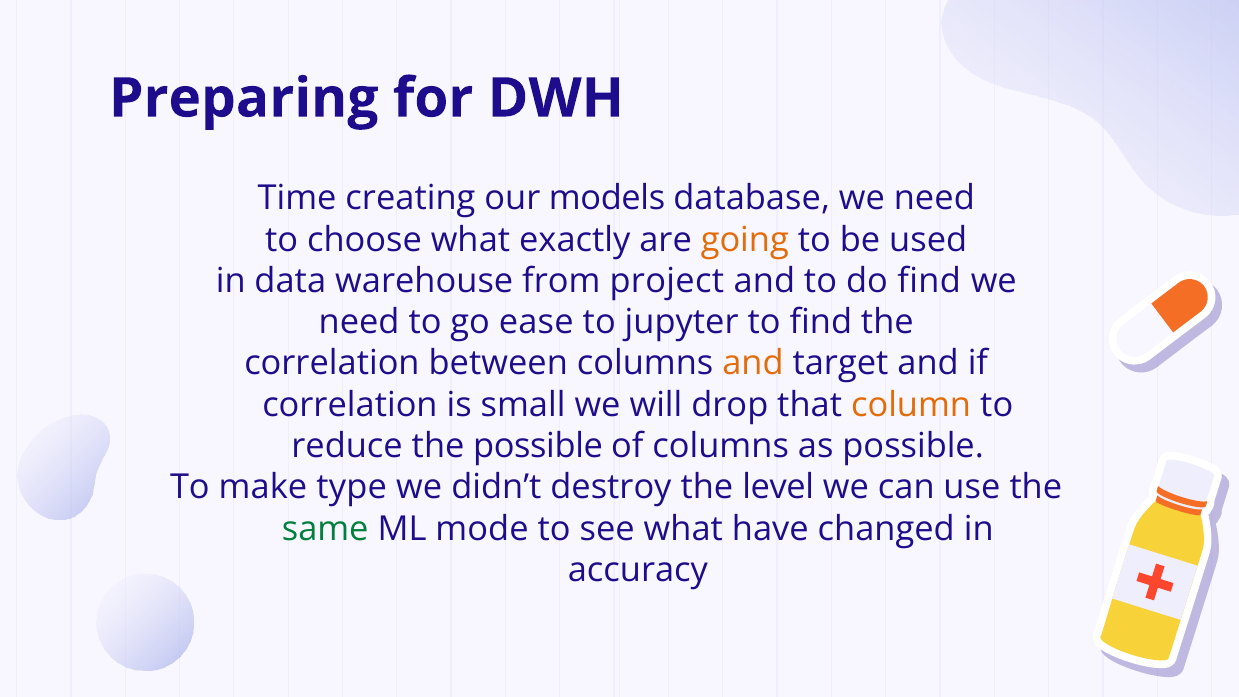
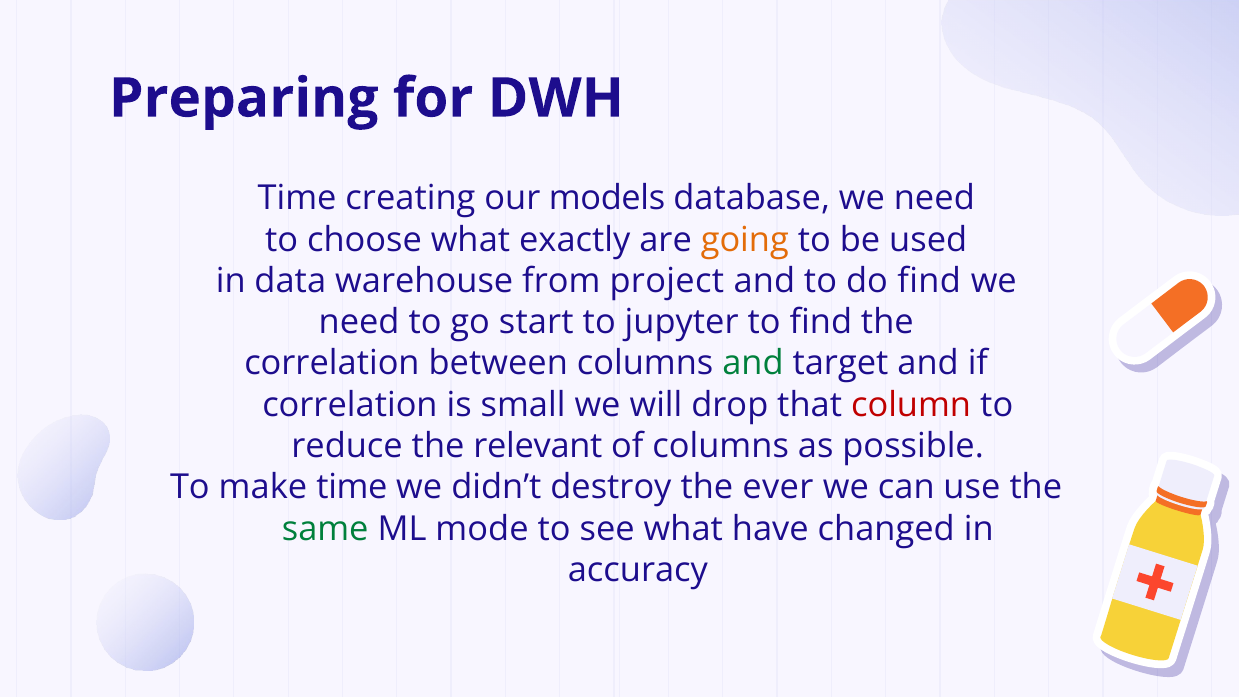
ease: ease -> start (536, 322)
and colour: orange -> green (753, 364)
column colour: orange -> red (911, 405)
the possible: possible -> relevant (538, 446)
make type: type -> time (352, 488)
level: level -> ever (778, 488)
